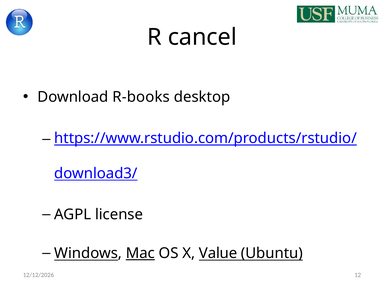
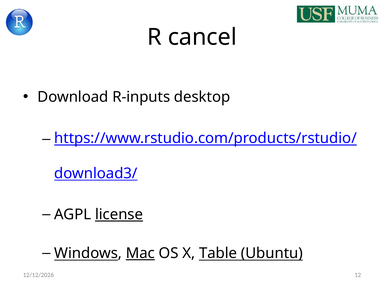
R-books: R-books -> R-inputs (141, 97)
license underline: none -> present (119, 215)
Value: Value -> Table (218, 253)
